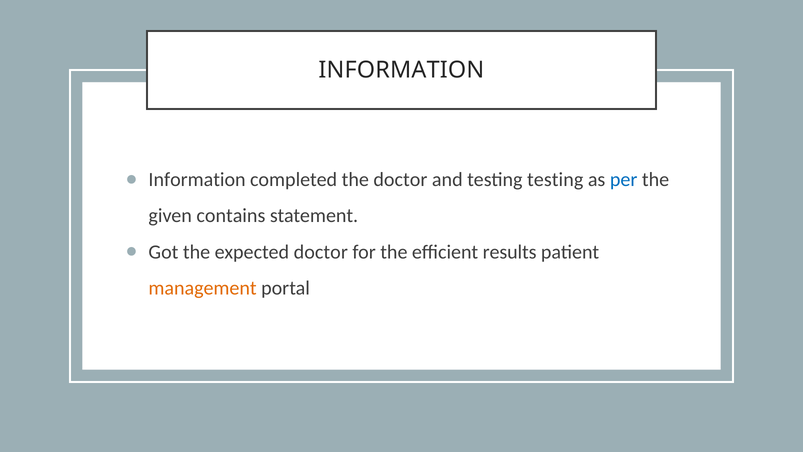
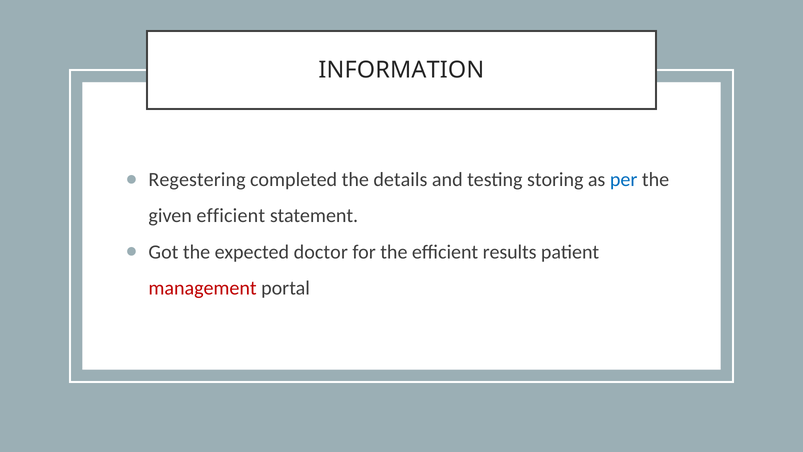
Information: Information -> Regestering (197, 179)
the doctor: doctor -> details (400, 179)
testing testing: testing -> storing (555, 179)
given contains: contains -> efficient (231, 216)
management colour: orange -> red (203, 288)
